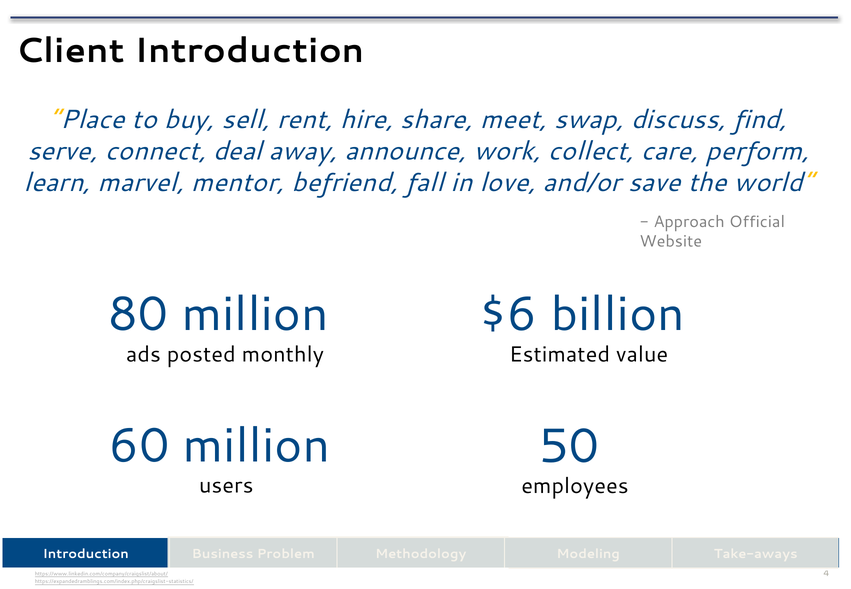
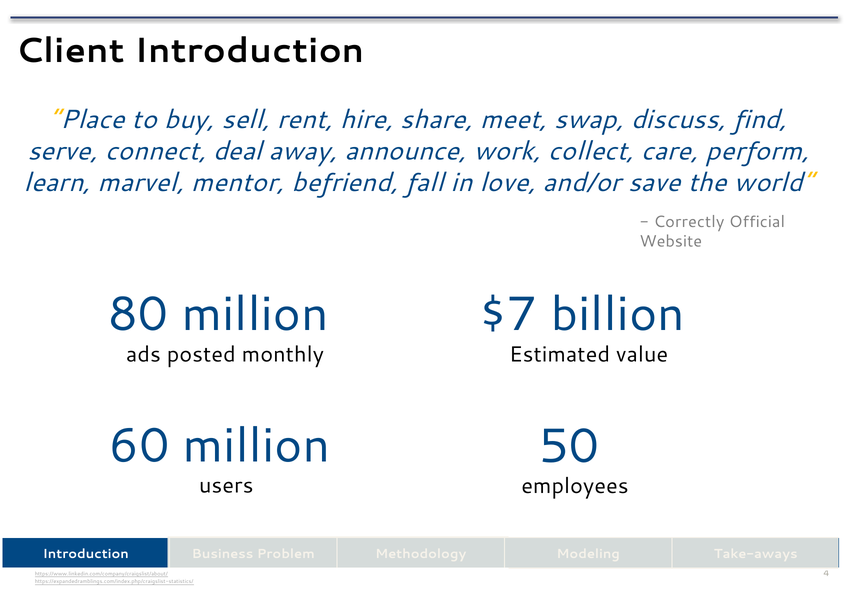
Approach: Approach -> Correctly (689, 222)
$6: $6 -> $7 (508, 315)
